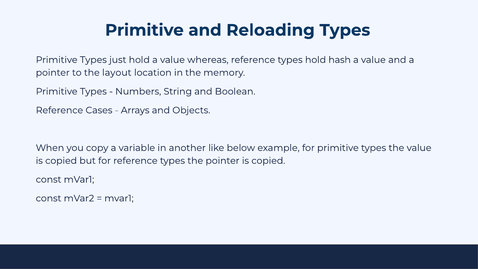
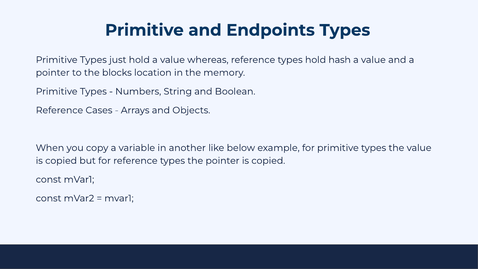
Reloading: Reloading -> Endpoints (271, 30)
layout: layout -> blocks (117, 73)
